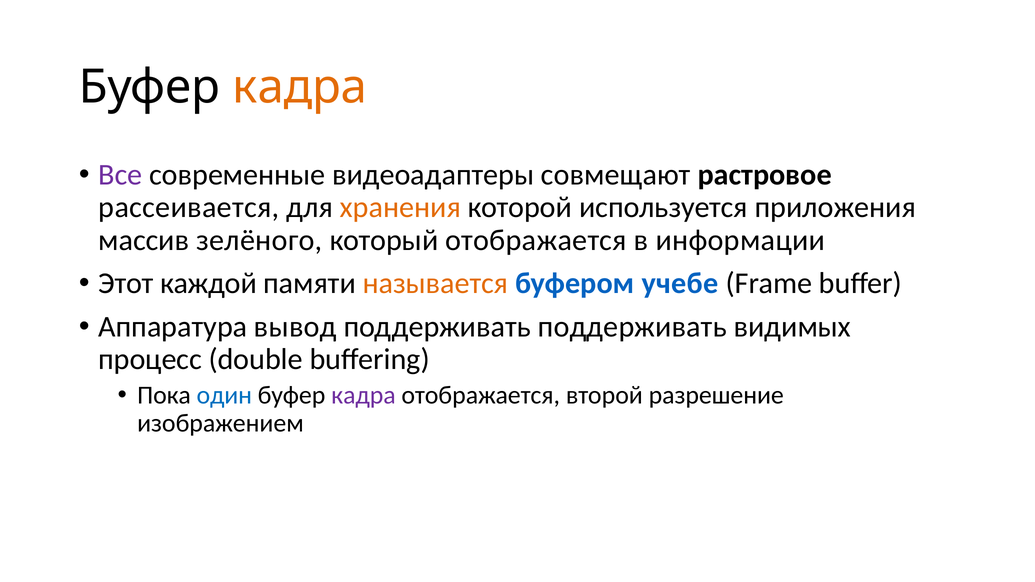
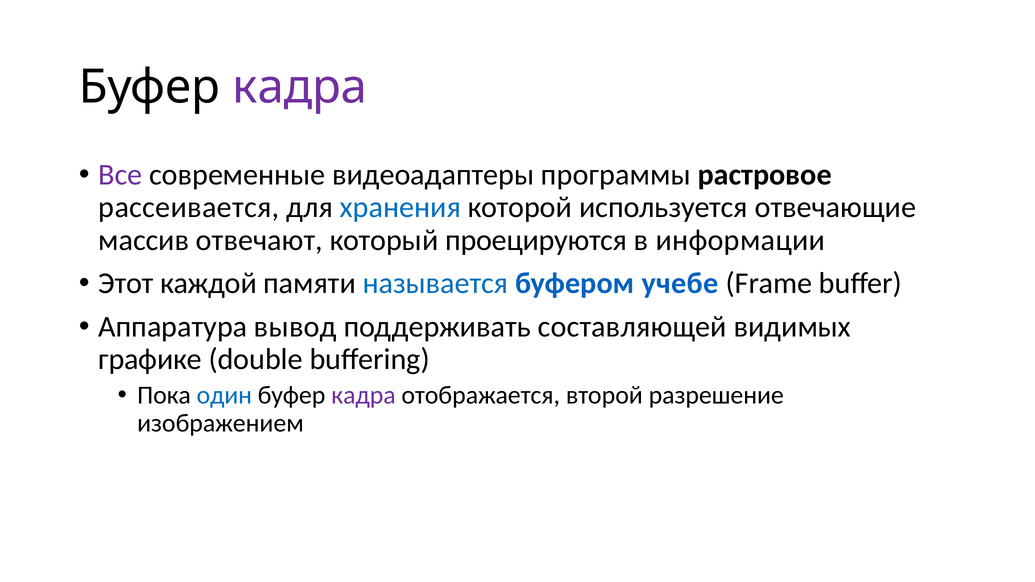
кадра colour: orange -> purple (300, 87)
совмещают: совмещают -> программы (616, 175)
хранения colour: orange -> blue (400, 208)
приложения: приложения -> отвечающие (835, 208)
зелёного: зелёного -> отвечают (259, 240)
который отображается: отображается -> проецируются (536, 240)
называется colour: orange -> blue (436, 284)
поддерживать поддерживать: поддерживать -> составляющей (632, 327)
процесс: процесс -> графике (150, 360)
